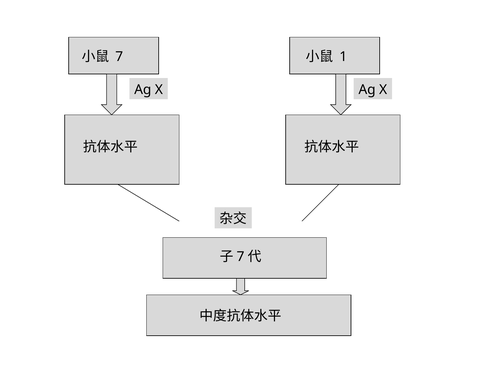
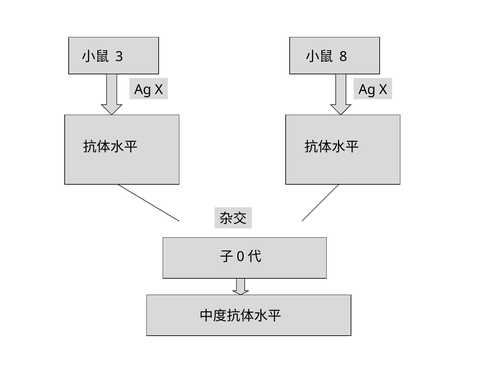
7: 7 -> 3 (119, 57)
1: 1 -> 8 (343, 57)
7: 7 -> 0 (241, 257)
